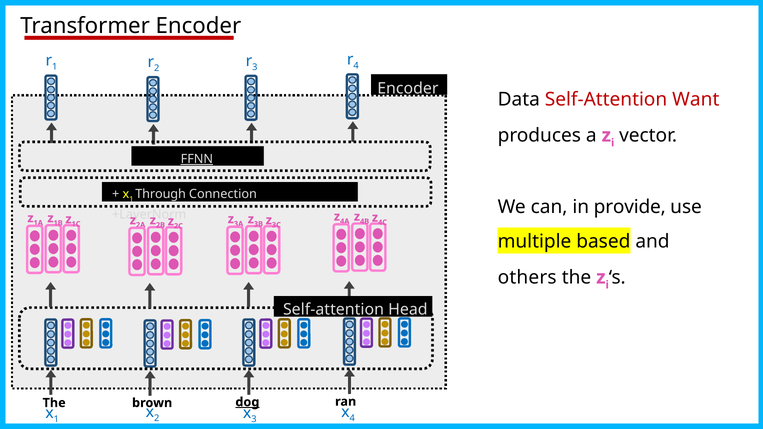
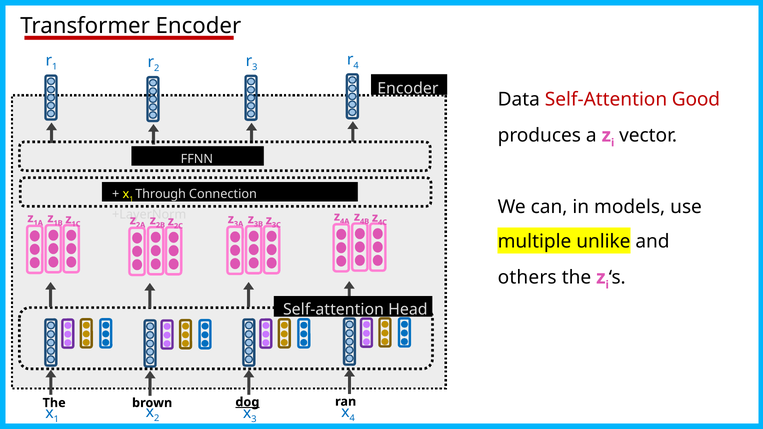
Want: Want -> Good (696, 99)
FFNN underline: present -> none (197, 159)
provide: provide -> models (630, 207)
based: based -> unlike (603, 242)
